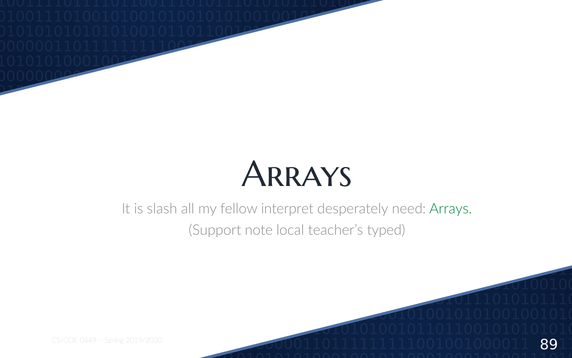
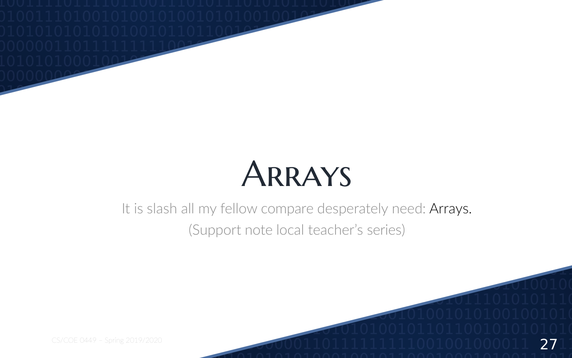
interpret: interpret -> compare (287, 208)
Arrays colour: green -> black (451, 208)
typed: typed -> series (386, 230)
89: 89 -> 27 (549, 344)
